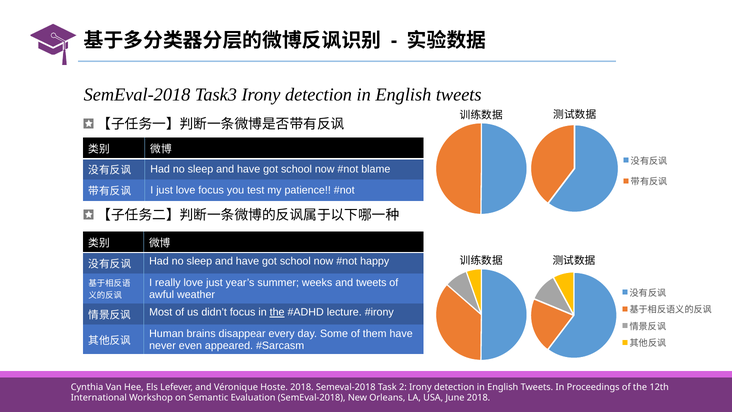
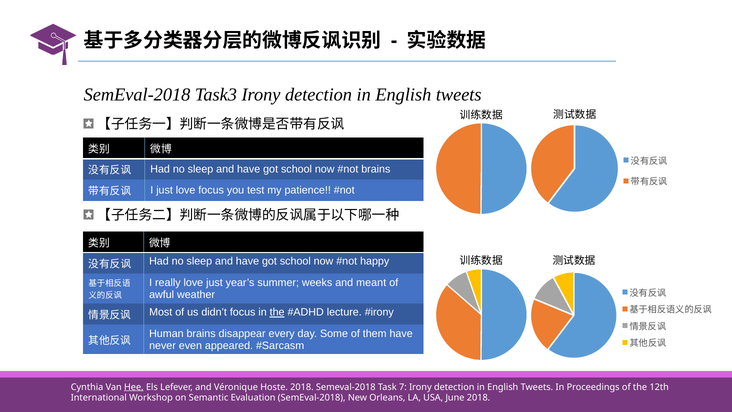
blame: blame -> brains (376, 169)
and tweets: tweets -> meant (371, 282)
Hee underline: none -> present (134, 387)
2: 2 -> 7 (403, 387)
